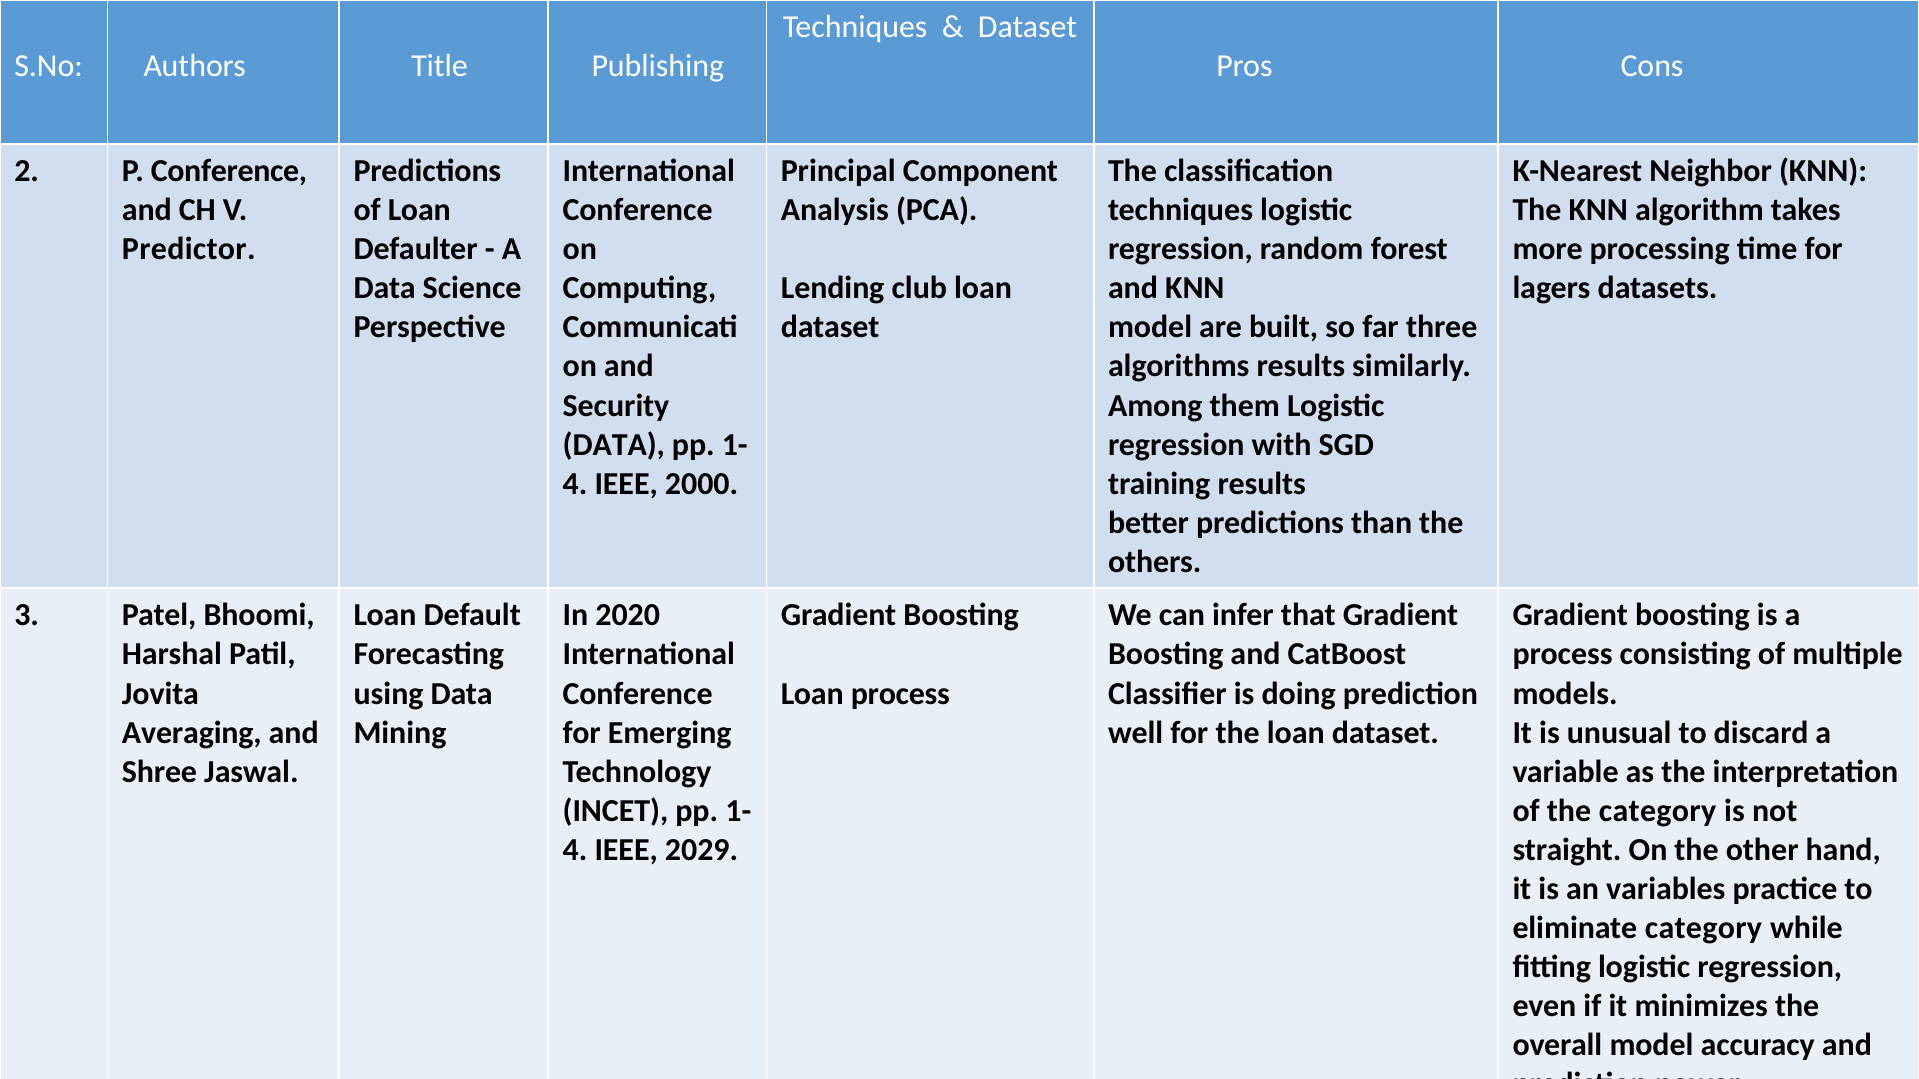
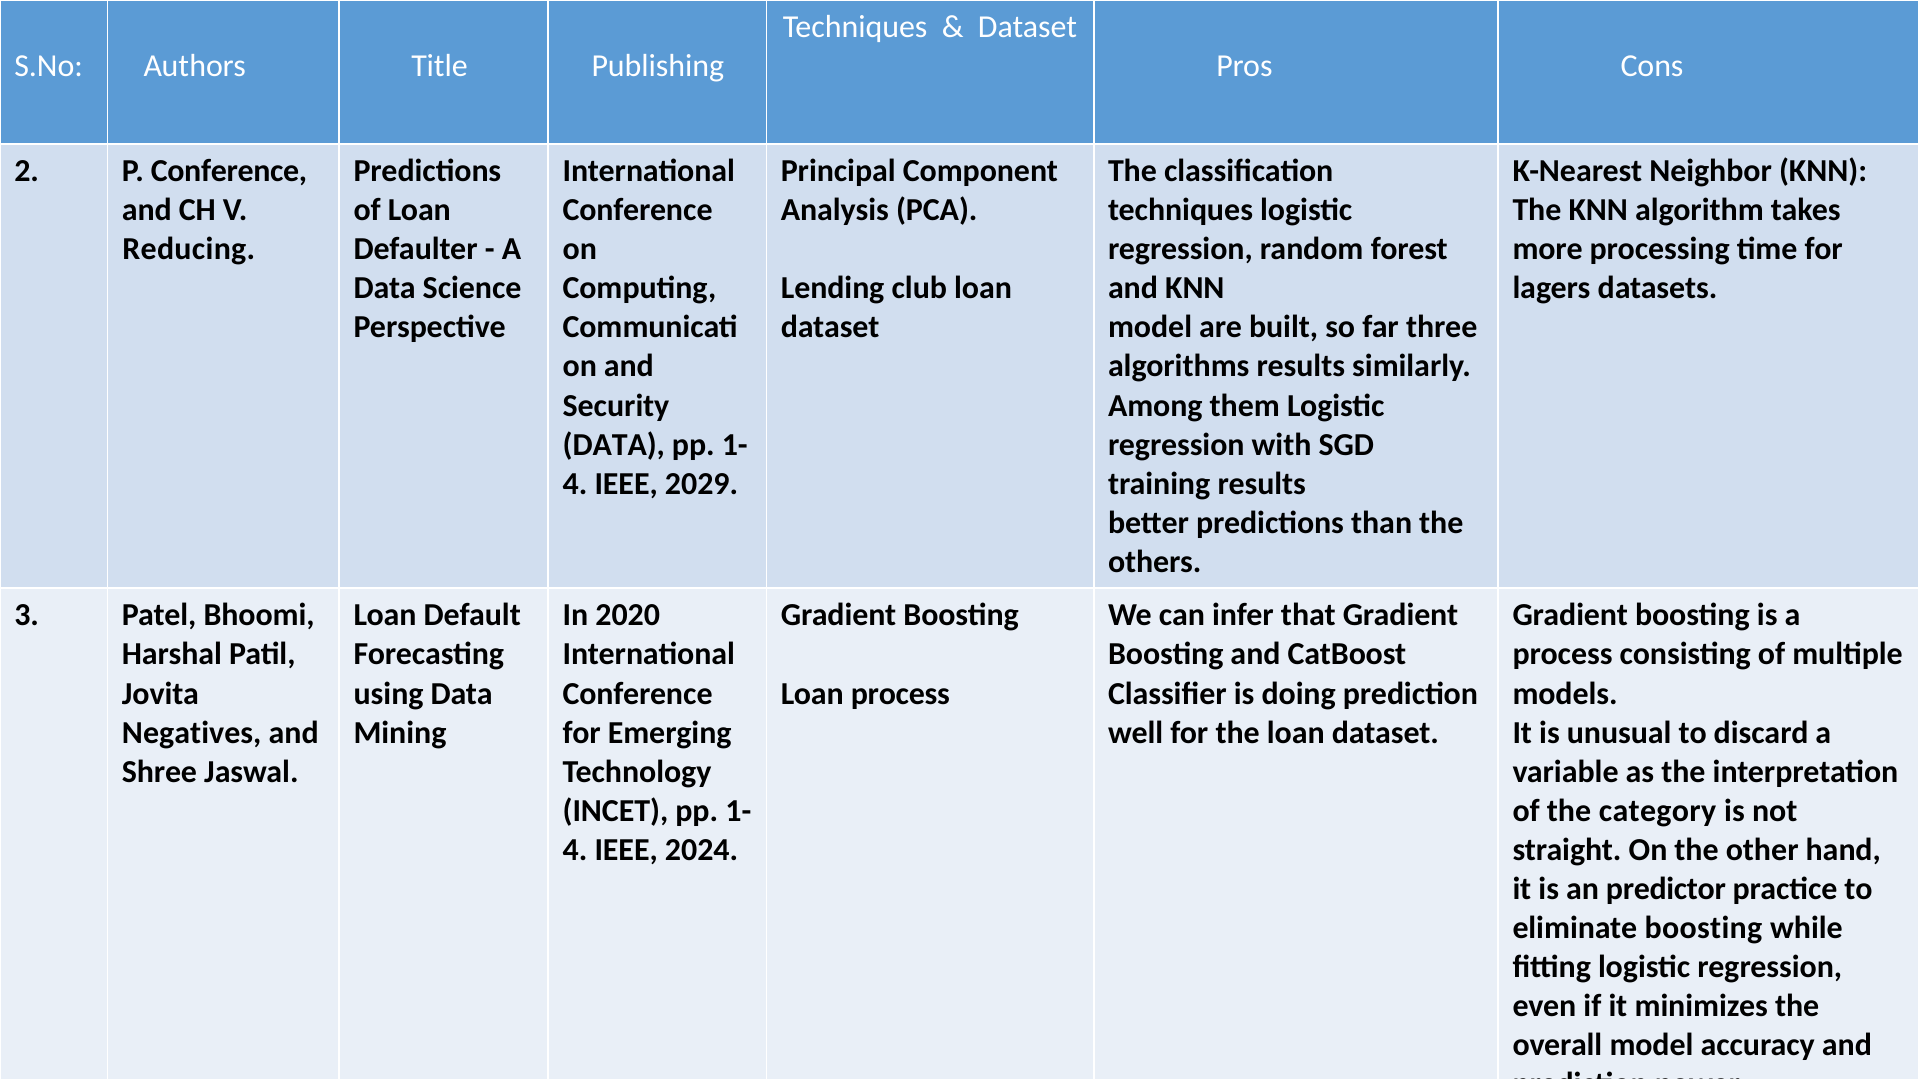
Predictor: Predictor -> Reducing (189, 249)
2000: 2000 -> 2029 (702, 484)
Averaging: Averaging -> Negatives (192, 733)
2029: 2029 -> 2024 (702, 850)
variables: variables -> predictor (1666, 889)
eliminate category: category -> boosting (1703, 928)
